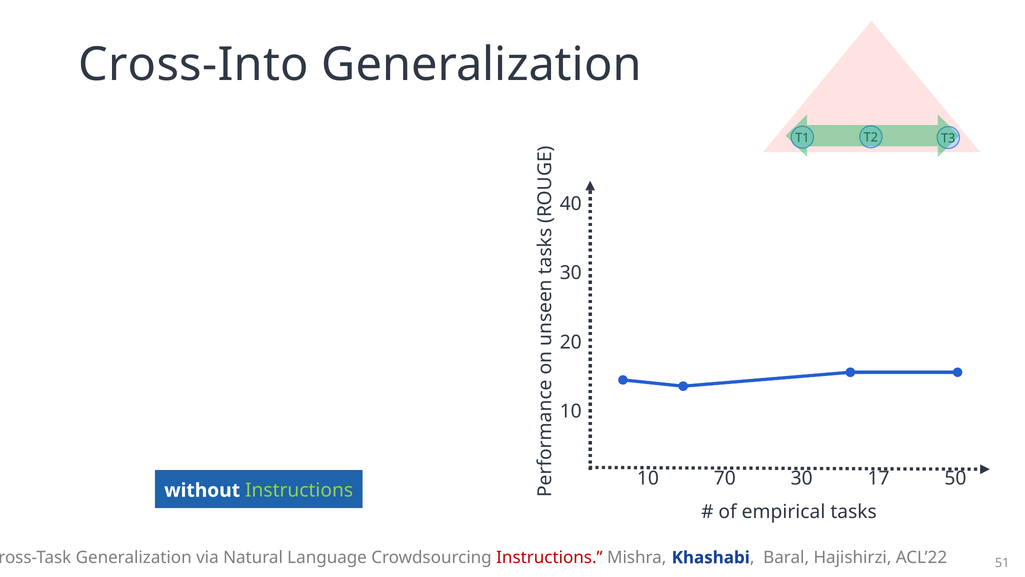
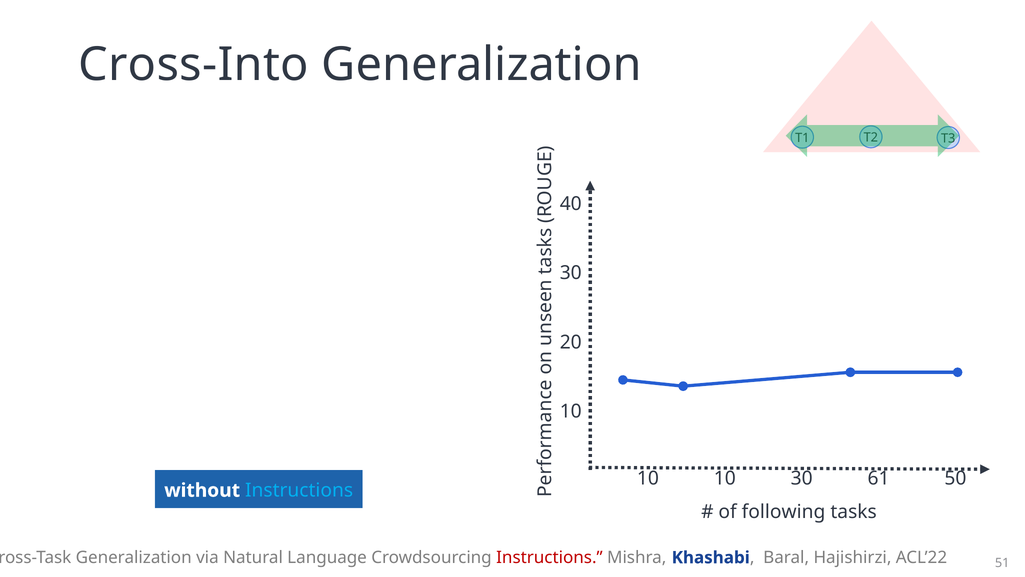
70: 70 -> 10 (725, 478)
17: 17 -> 61 (879, 478)
Instructions colour: light green -> light blue (299, 490)
empirical: empirical -> following (784, 511)
